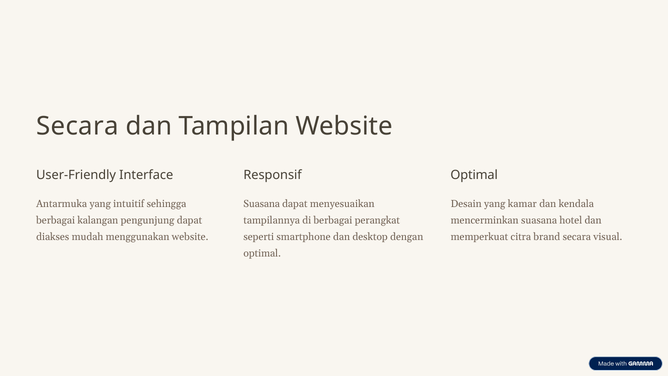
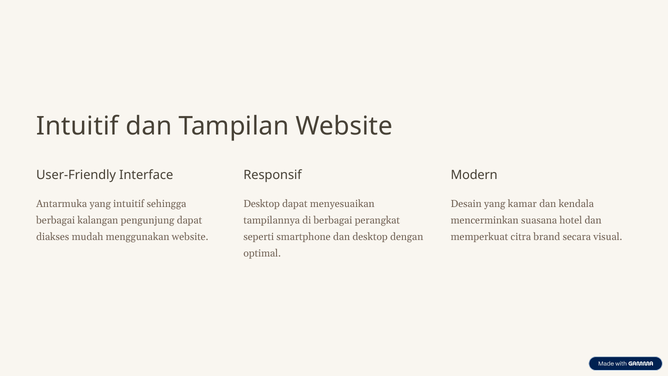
Secara: Secara -> Intuitif (78, 126)
Optimal: Optimal -> Modern (474, 175)
Suasana: Suasana -> Desktop (262, 204)
